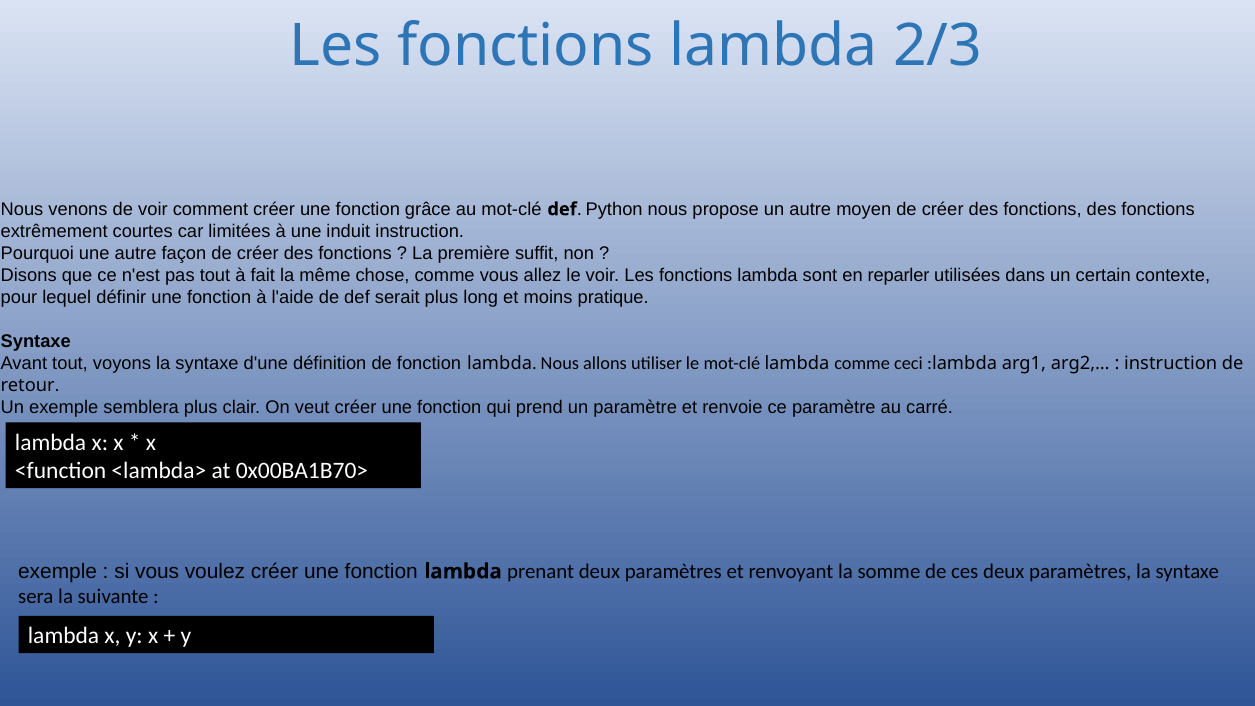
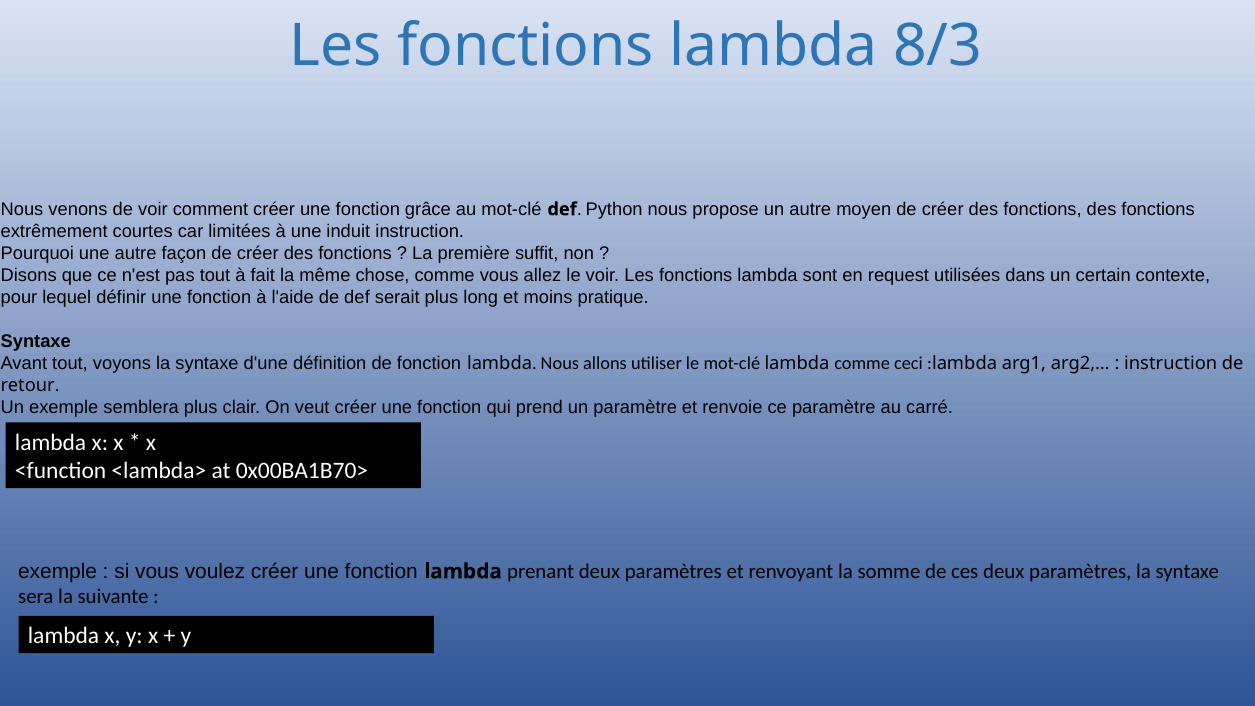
2/3: 2/3 -> 8/3 (938, 46)
reparler: reparler -> request (898, 275)
